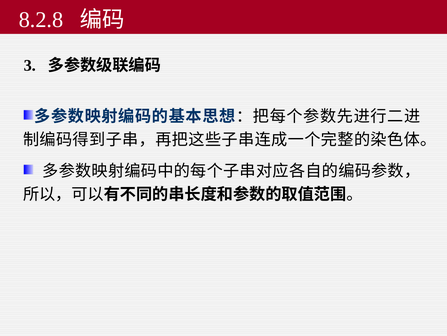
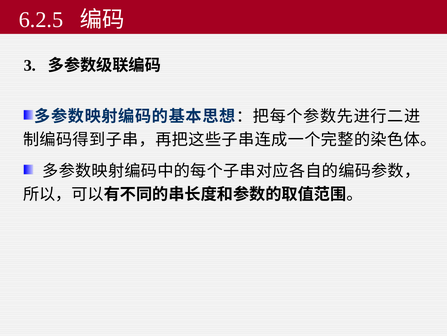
8.2.8: 8.2.8 -> 6.2.5 (41, 20)
